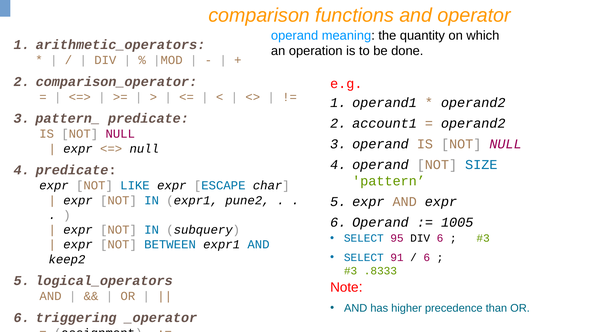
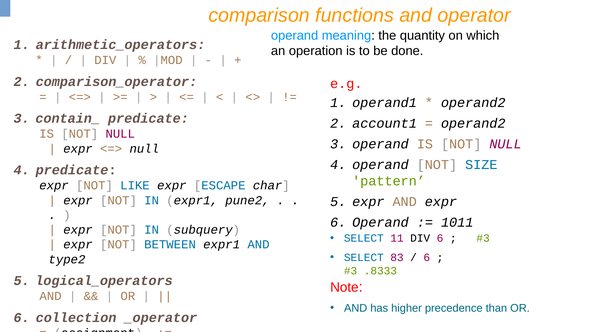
pattern_: pattern_ -> contain_ (68, 118)
1005: 1005 -> 1011 (457, 222)
95: 95 -> 11 (397, 238)
91: 91 -> 83 (397, 257)
keep2: keep2 -> type2 (67, 259)
triggering: triggering -> collection (76, 317)
